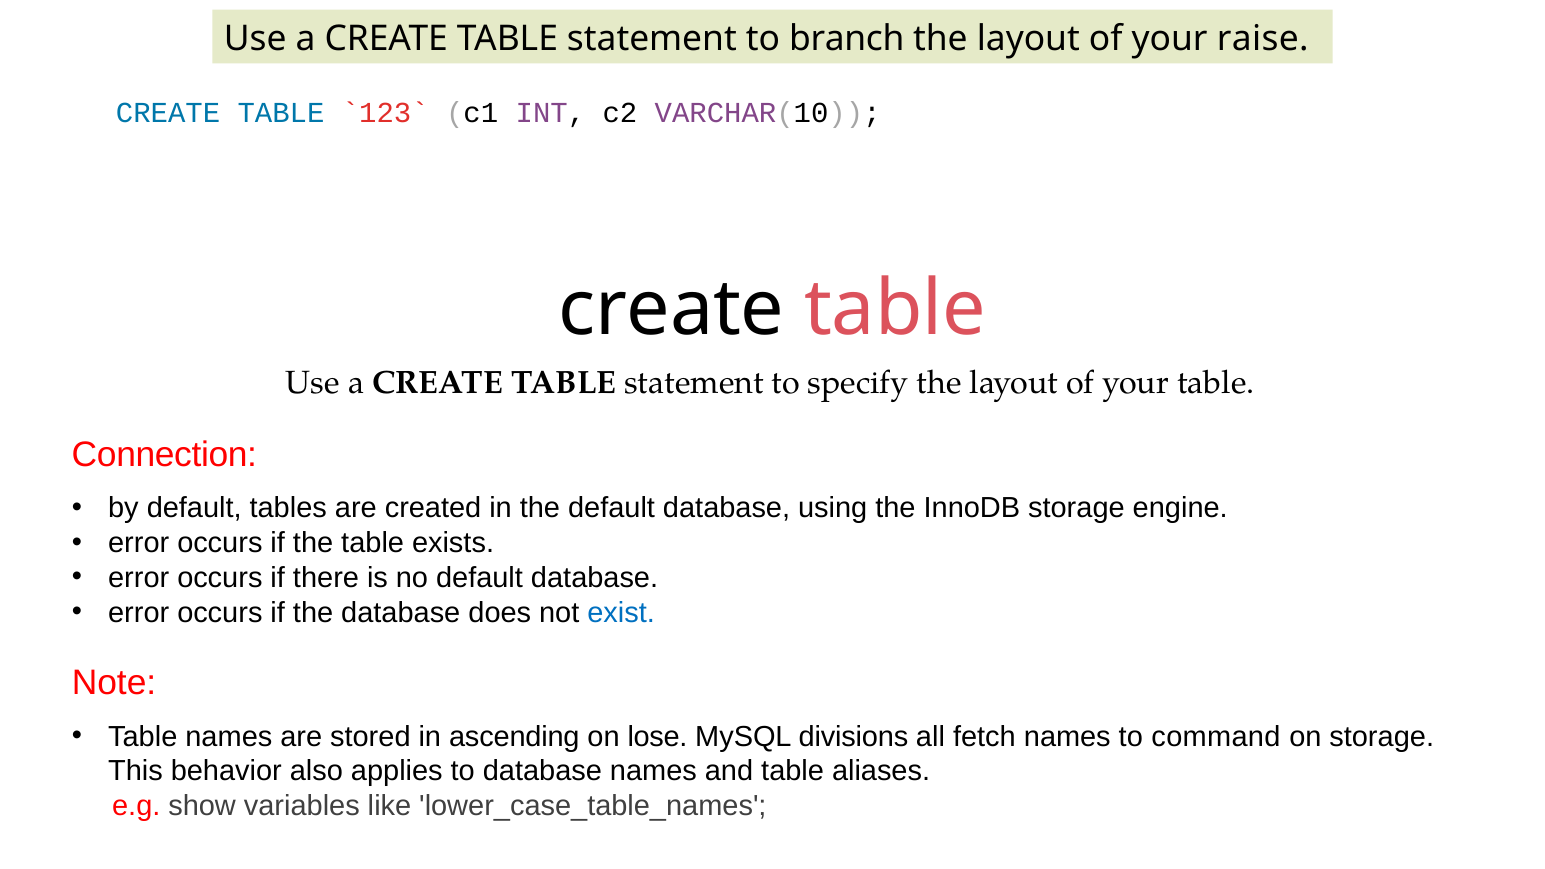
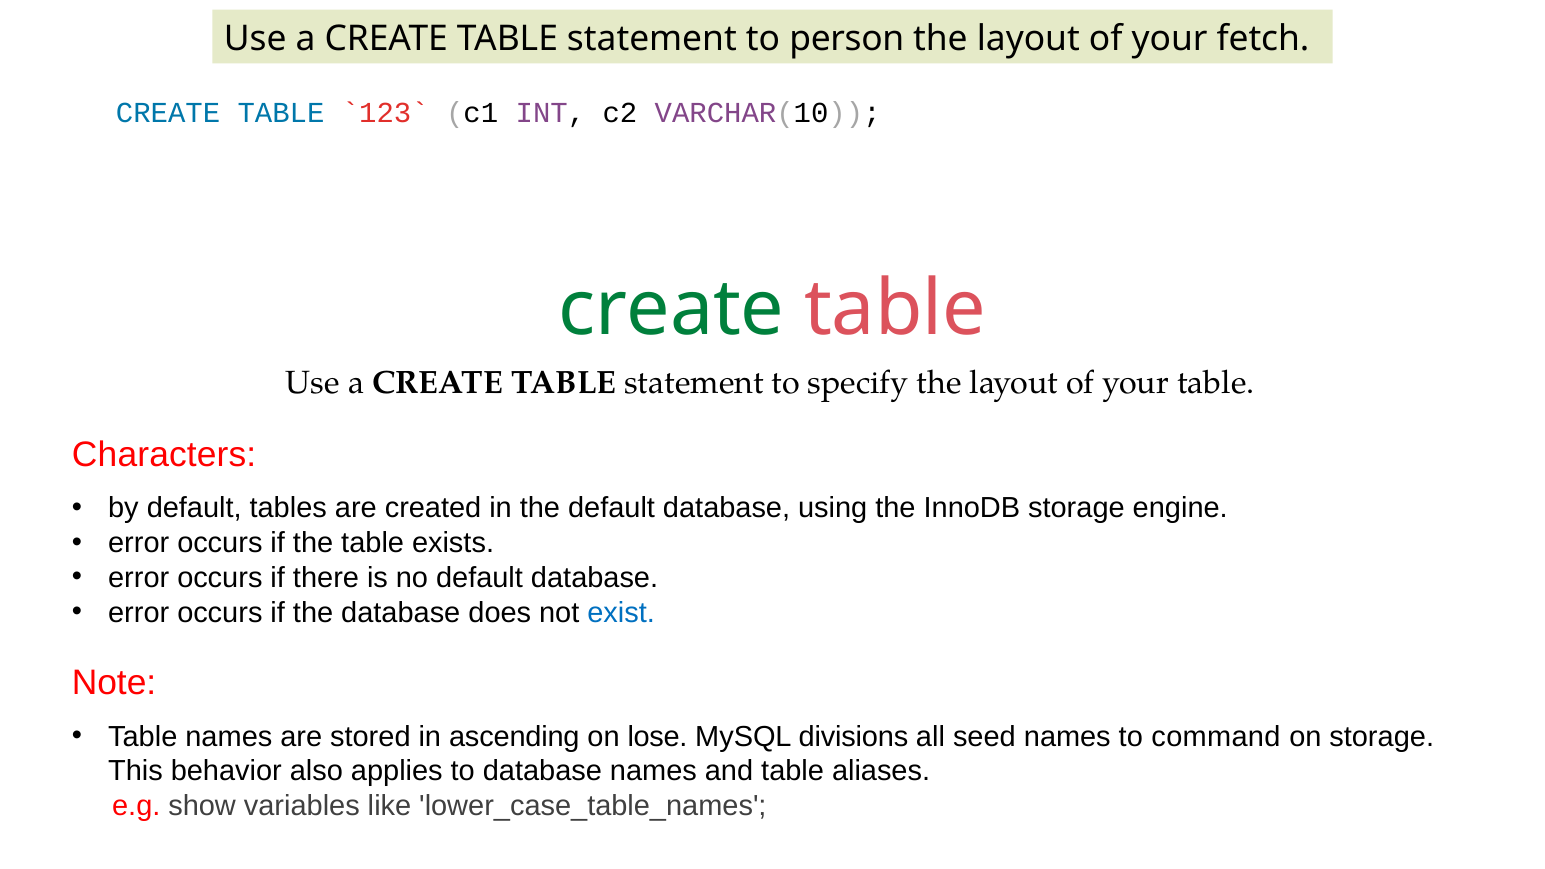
branch: branch -> person (847, 39)
raise: raise -> fetch (1263, 39)
create colour: black -> green (671, 309)
Connection: Connection -> Characters (164, 455)
fetch: fetch -> seed (984, 737)
